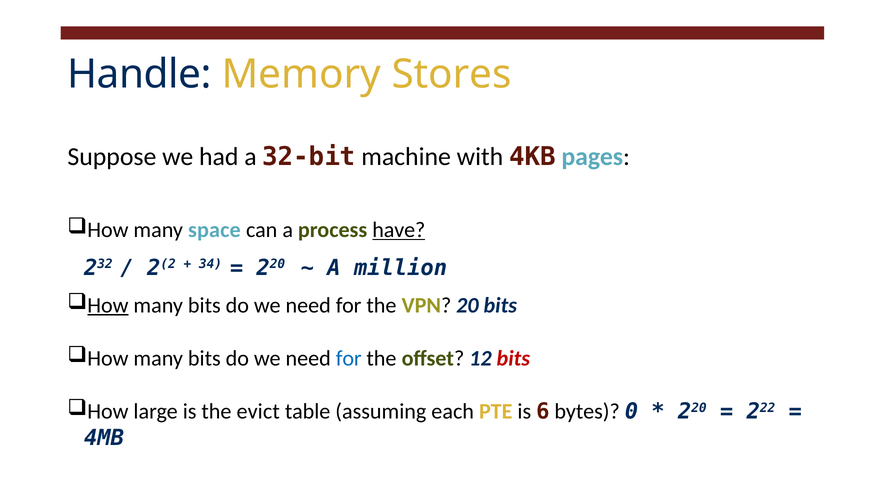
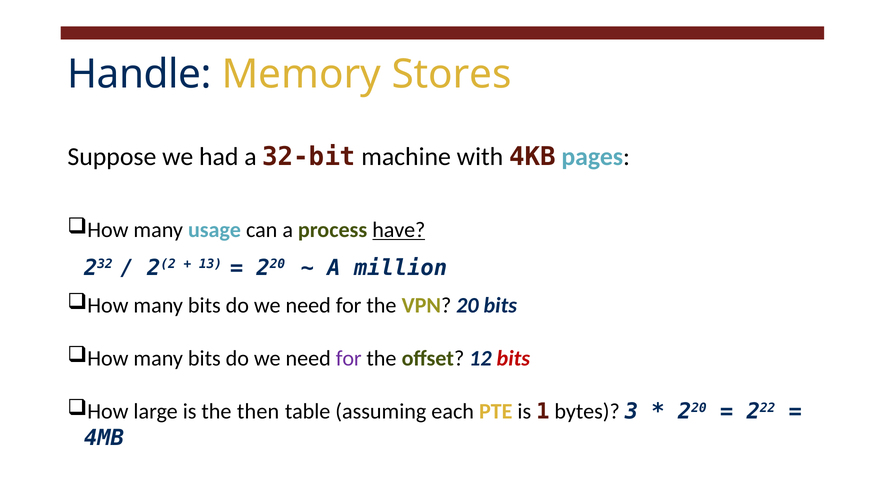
space: space -> usage (215, 230)
34: 34 -> 13 (211, 264)
How underline: present -> none (108, 305)
for colour: blue -> purple (349, 358)
evict: evict -> then (258, 411)
6: 6 -> 1 (543, 411)
0: 0 -> 3 (631, 411)
